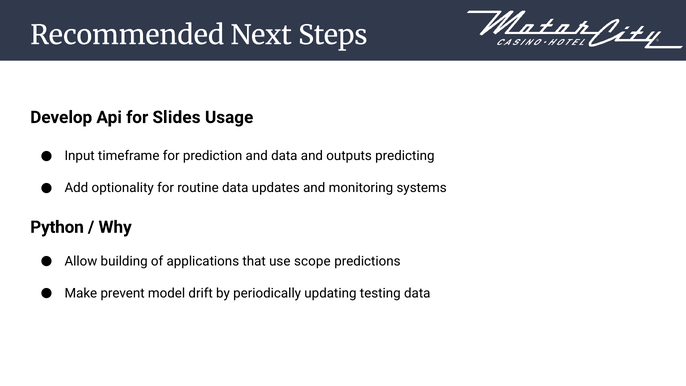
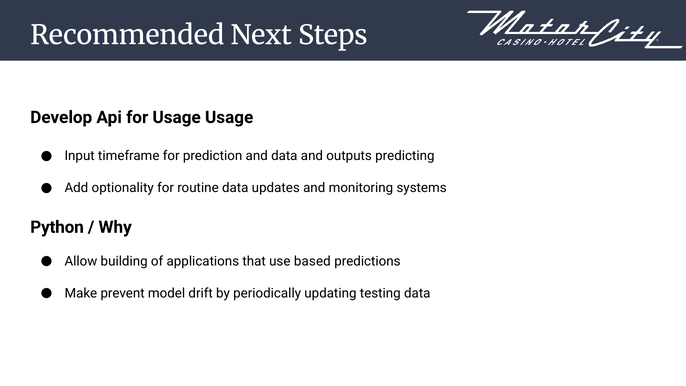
for Slides: Slides -> Usage (177, 117)
scope: scope -> based (312, 261)
